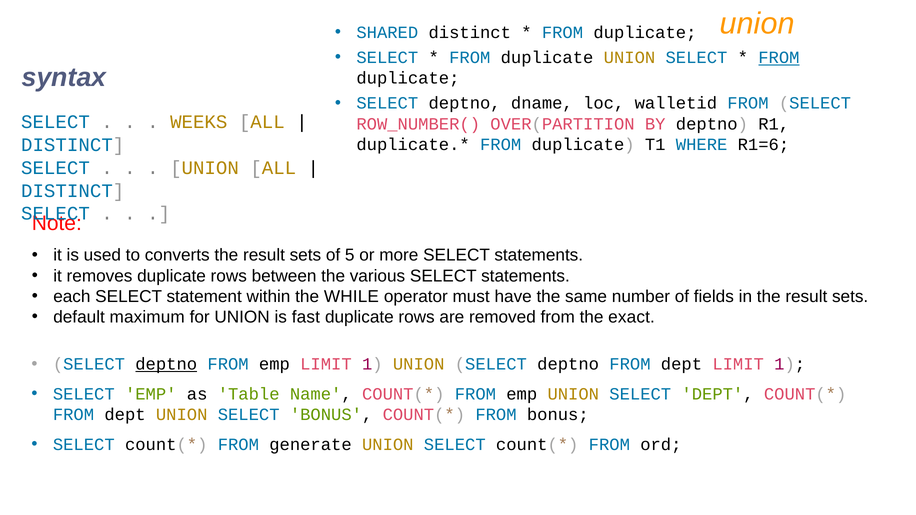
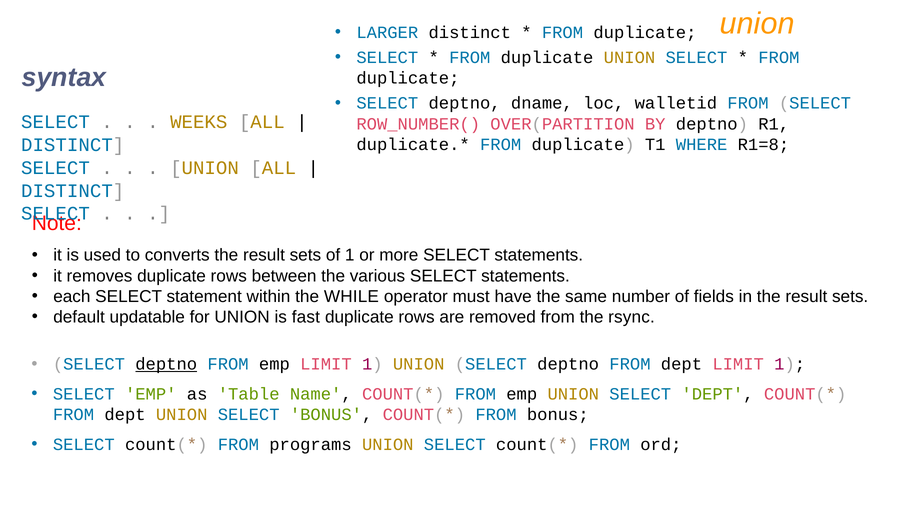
SHARED: SHARED -> LARGER (387, 32)
FROM underline: present -> none (779, 58)
R1=6: R1=6 -> R1=8 (763, 145)
of 5: 5 -> 1 (350, 255)
maximum: maximum -> updatable (147, 317)
exact: exact -> rsync (632, 317)
generate: generate -> programs (310, 445)
